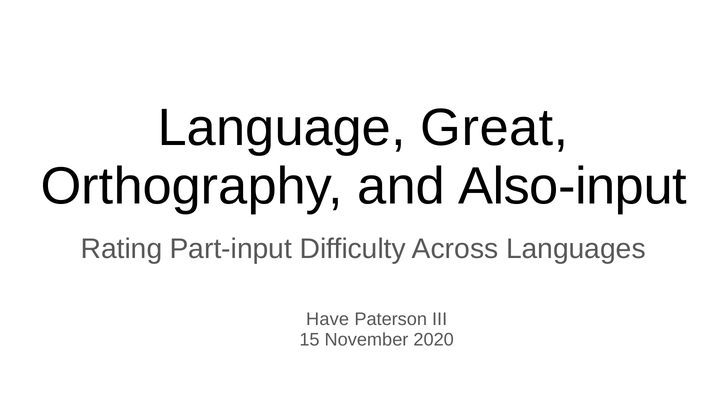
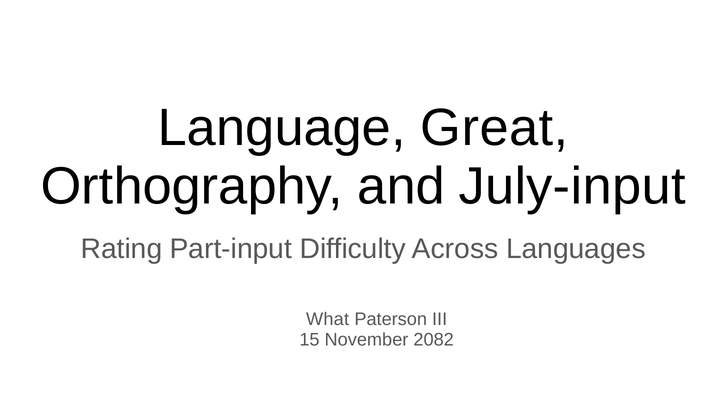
Also-input: Also-input -> July-input (572, 187)
Have: Have -> What (328, 319)
2020: 2020 -> 2082 (434, 340)
